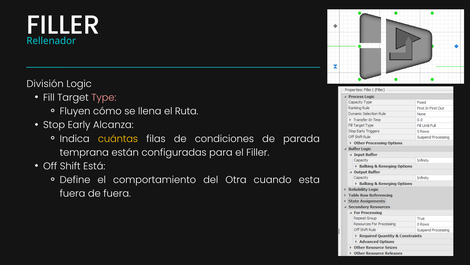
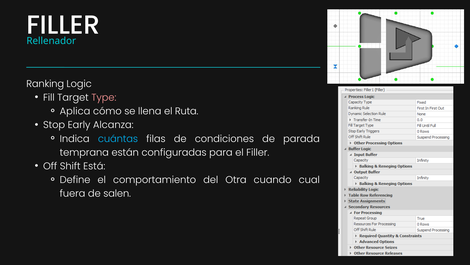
División: División -> Ranking (45, 84)
Fluyen: Fluyen -> Aplica (75, 111)
cuántas colour: yellow -> light blue (118, 138)
esta: esta -> cual (309, 180)
de fuera: fuera -> salen (117, 193)
